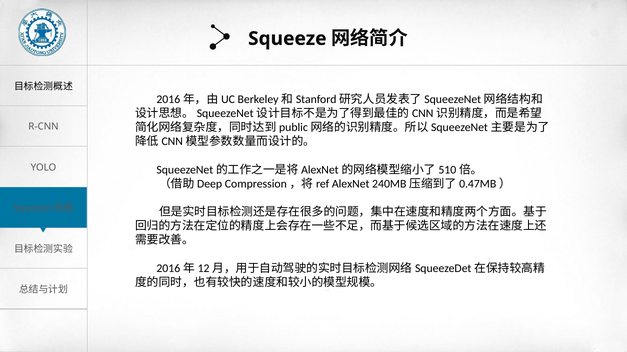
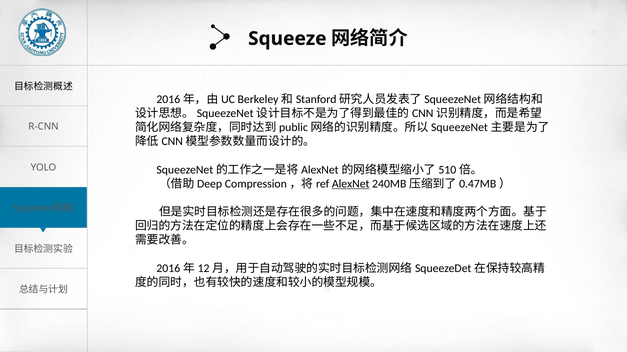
AlexNet underline: none -> present (351, 184)
